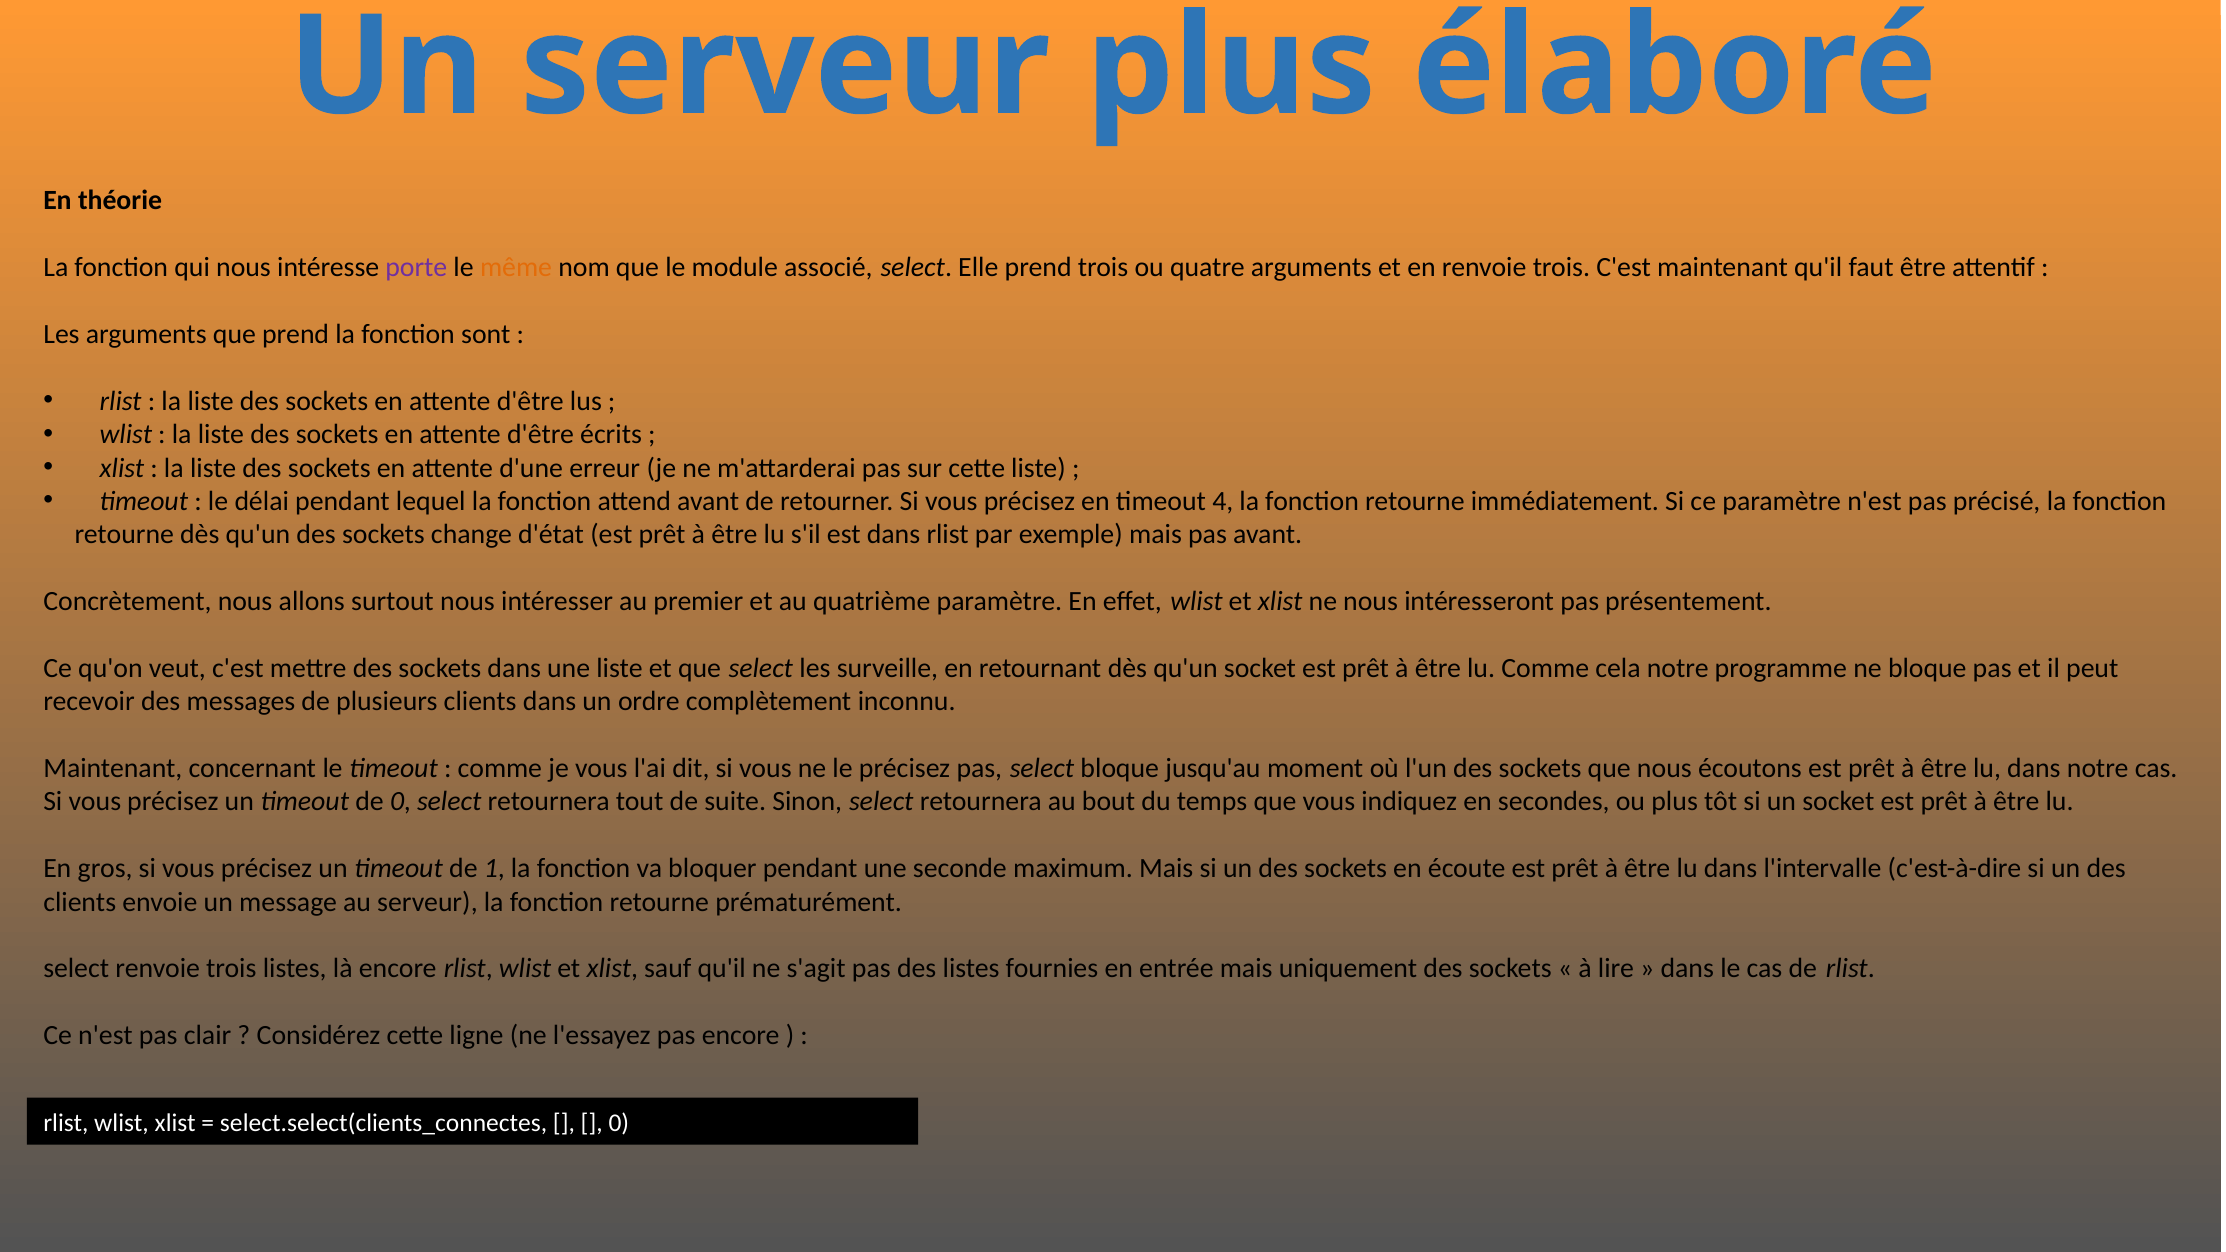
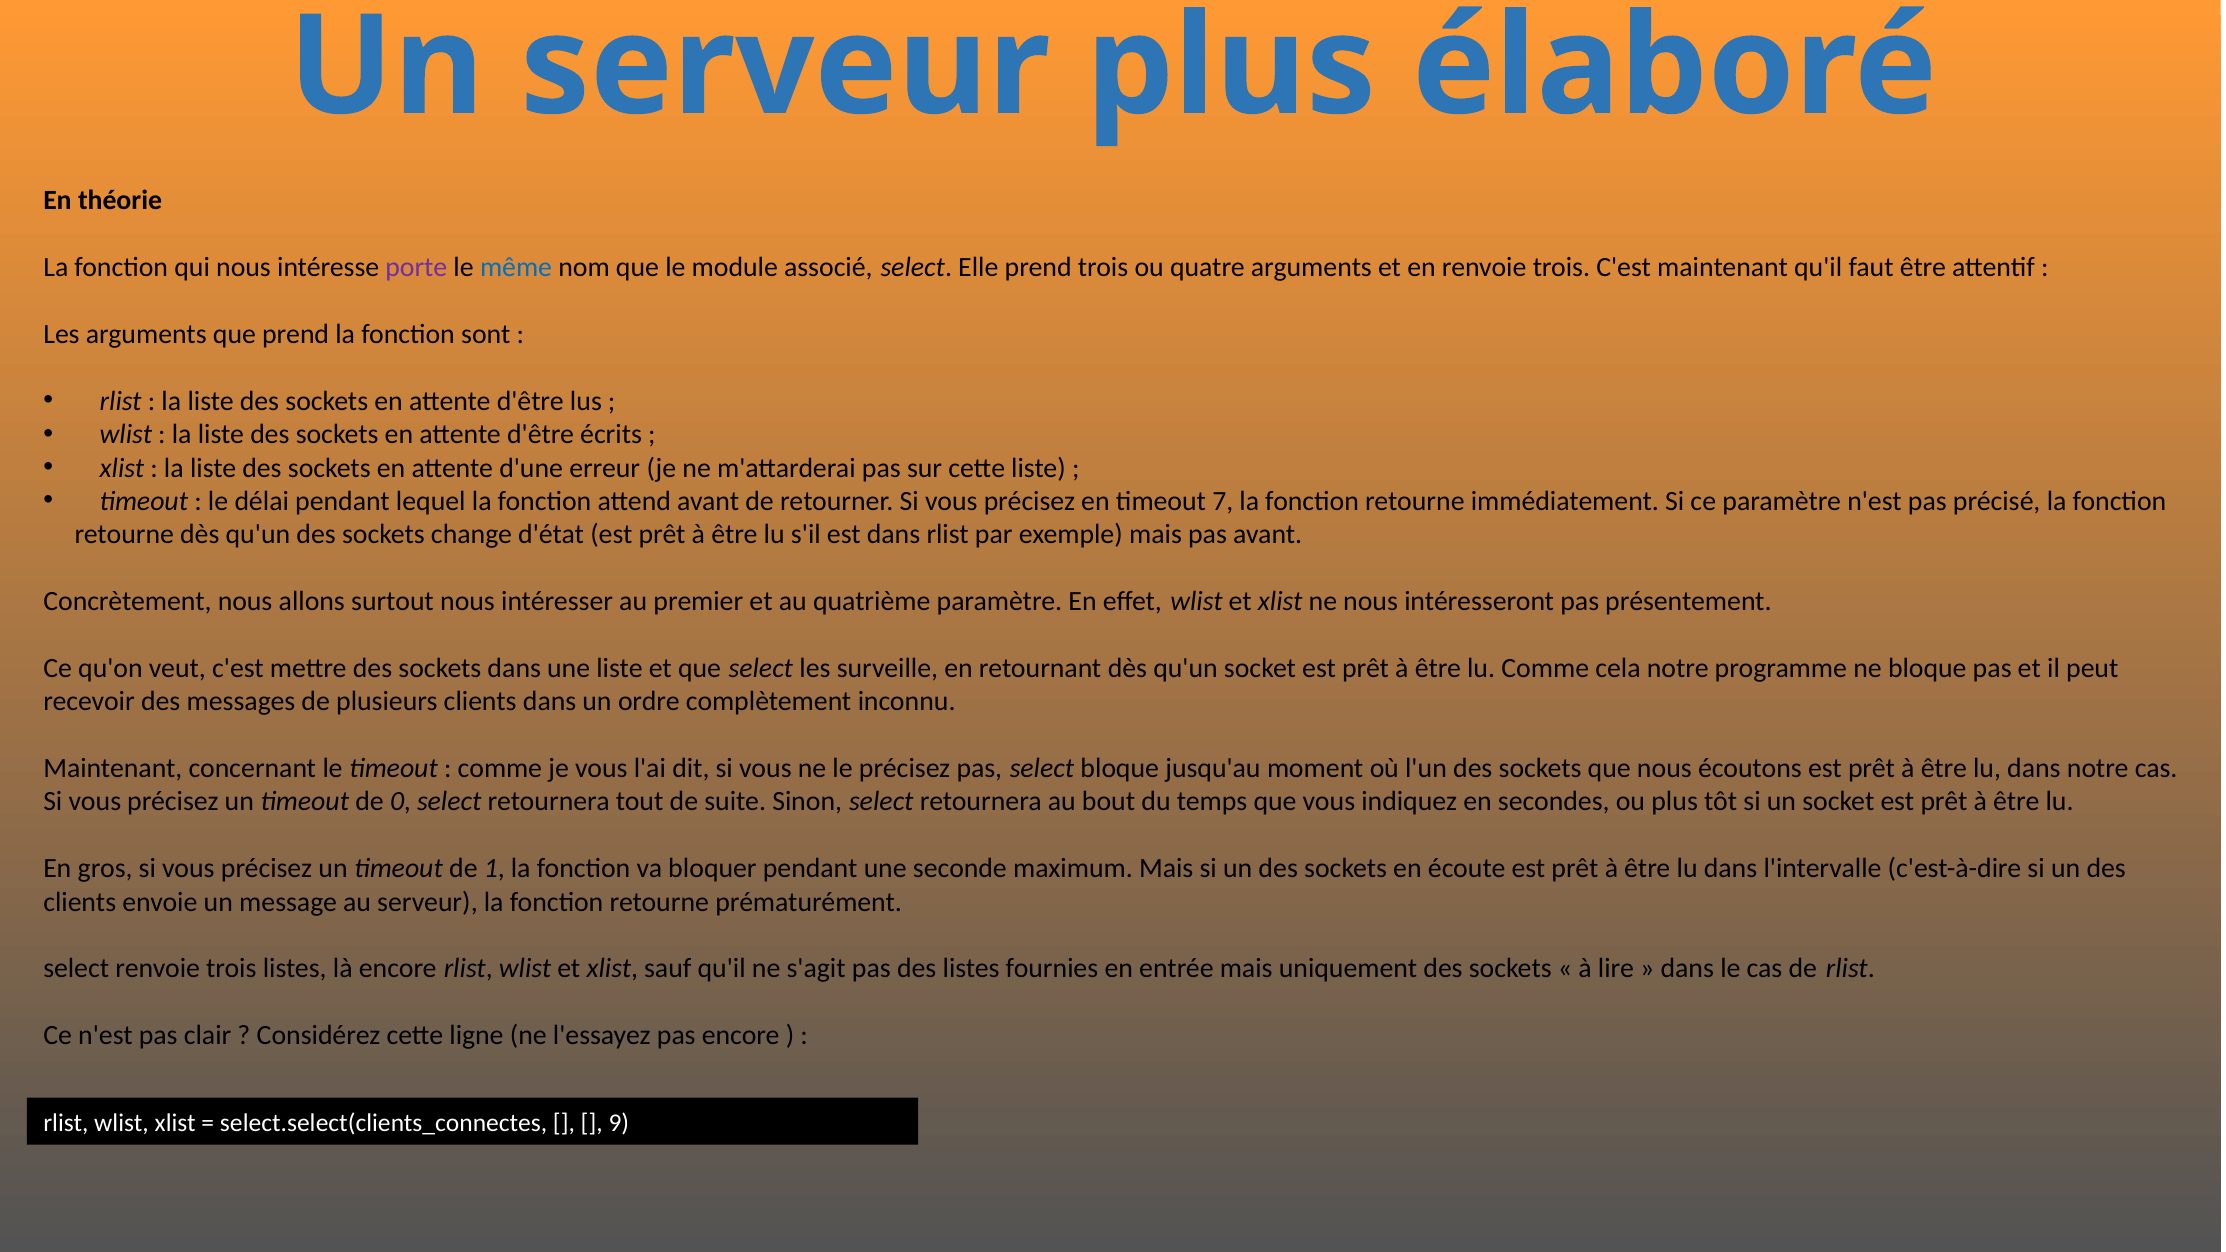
même colour: orange -> blue (516, 268)
4: 4 -> 7 (1223, 501)
0: 0 -> 9 (619, 1123)
